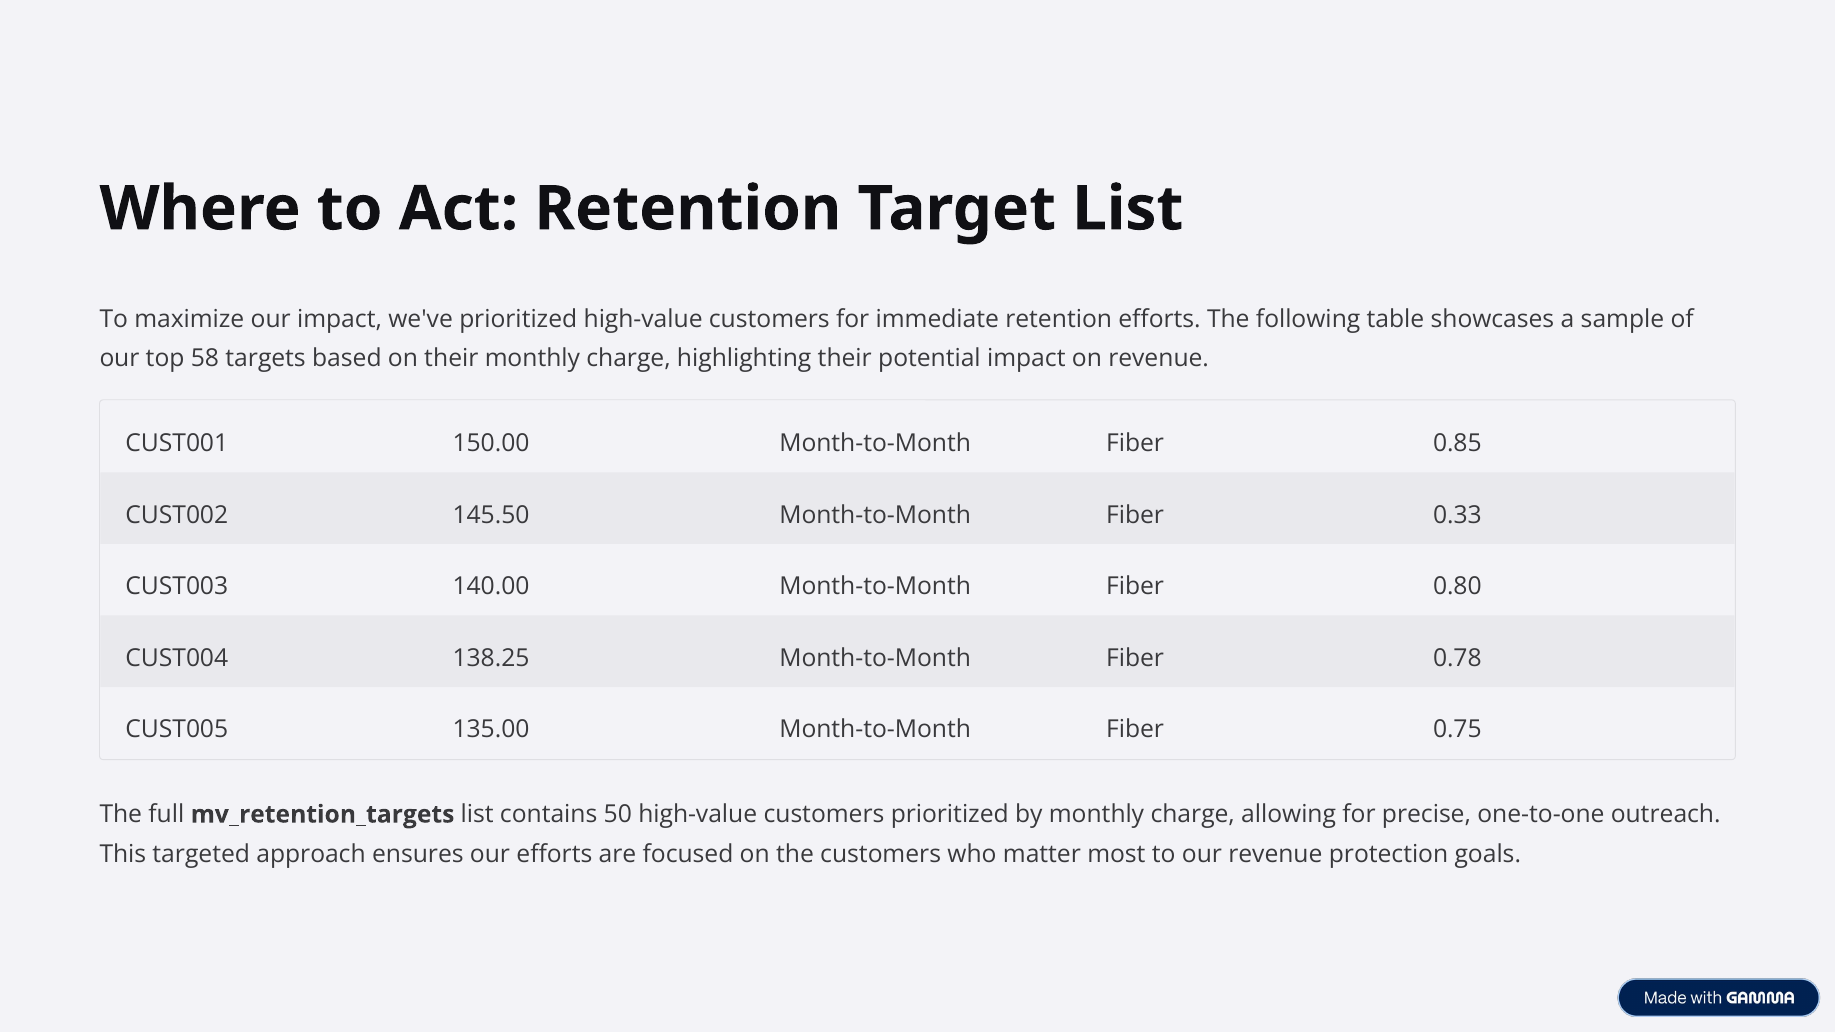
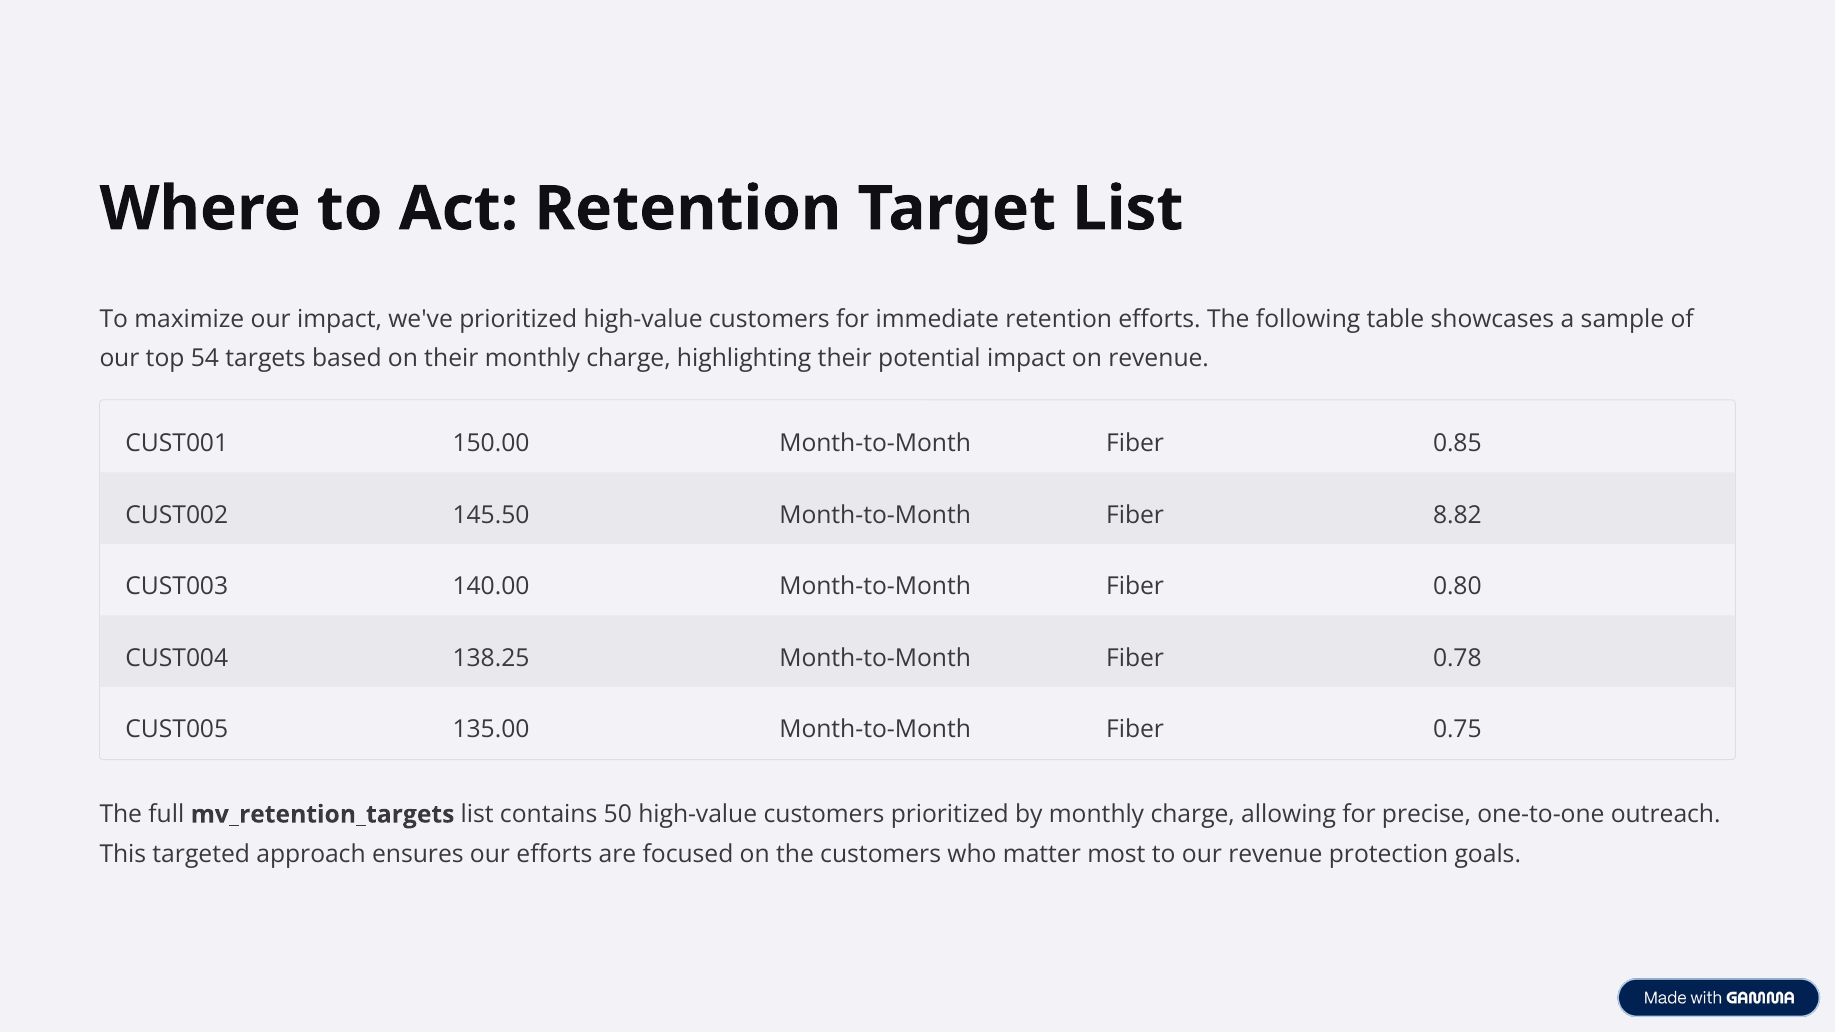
58: 58 -> 54 (205, 359)
0.33: 0.33 -> 8.82 (1457, 515)
